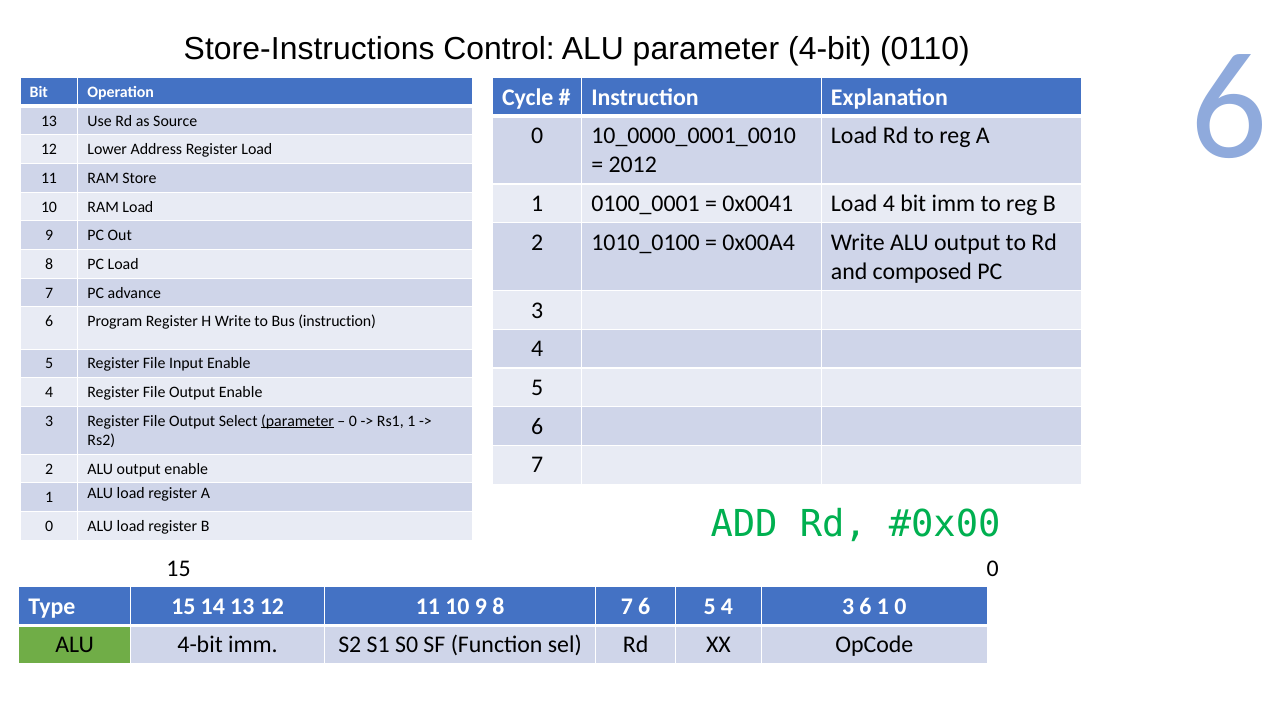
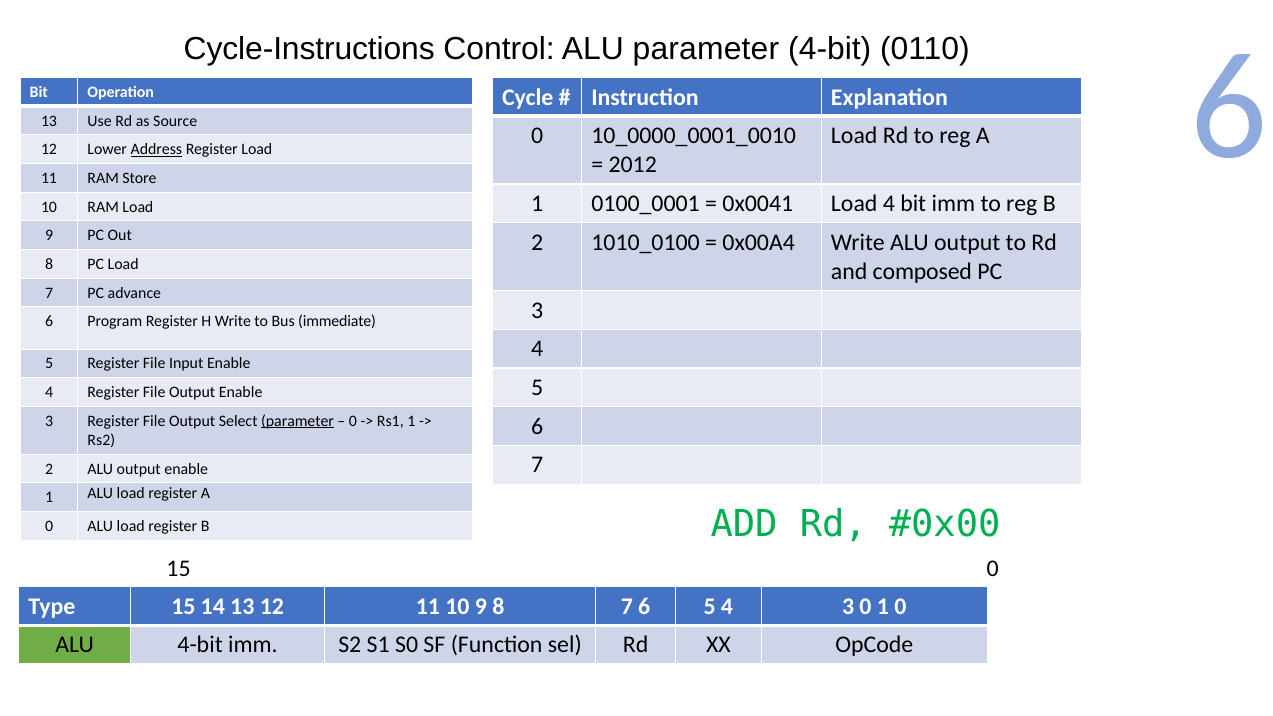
Store-Instructions: Store-Instructions -> Cycle-Instructions (309, 49)
Address underline: none -> present (156, 150)
Bus instruction: instruction -> immediate (337, 322)
3 6: 6 -> 0 (865, 606)
